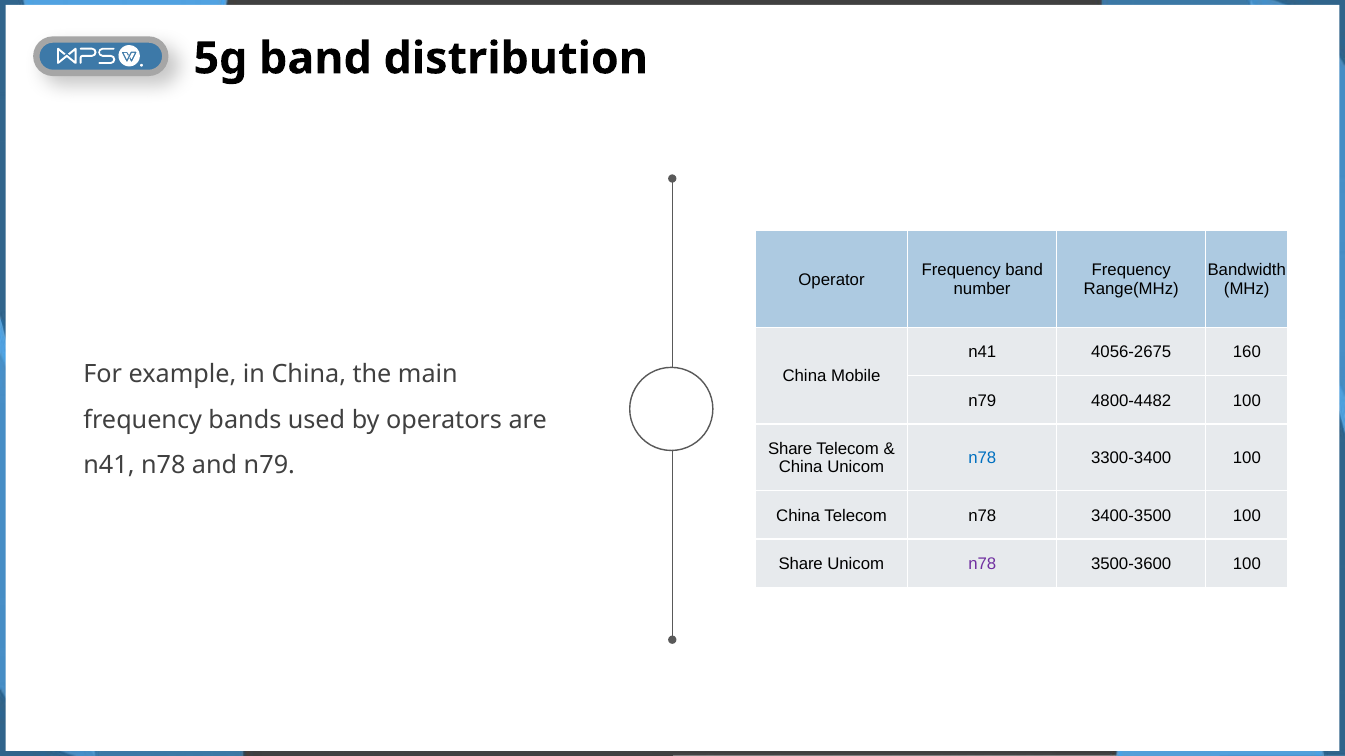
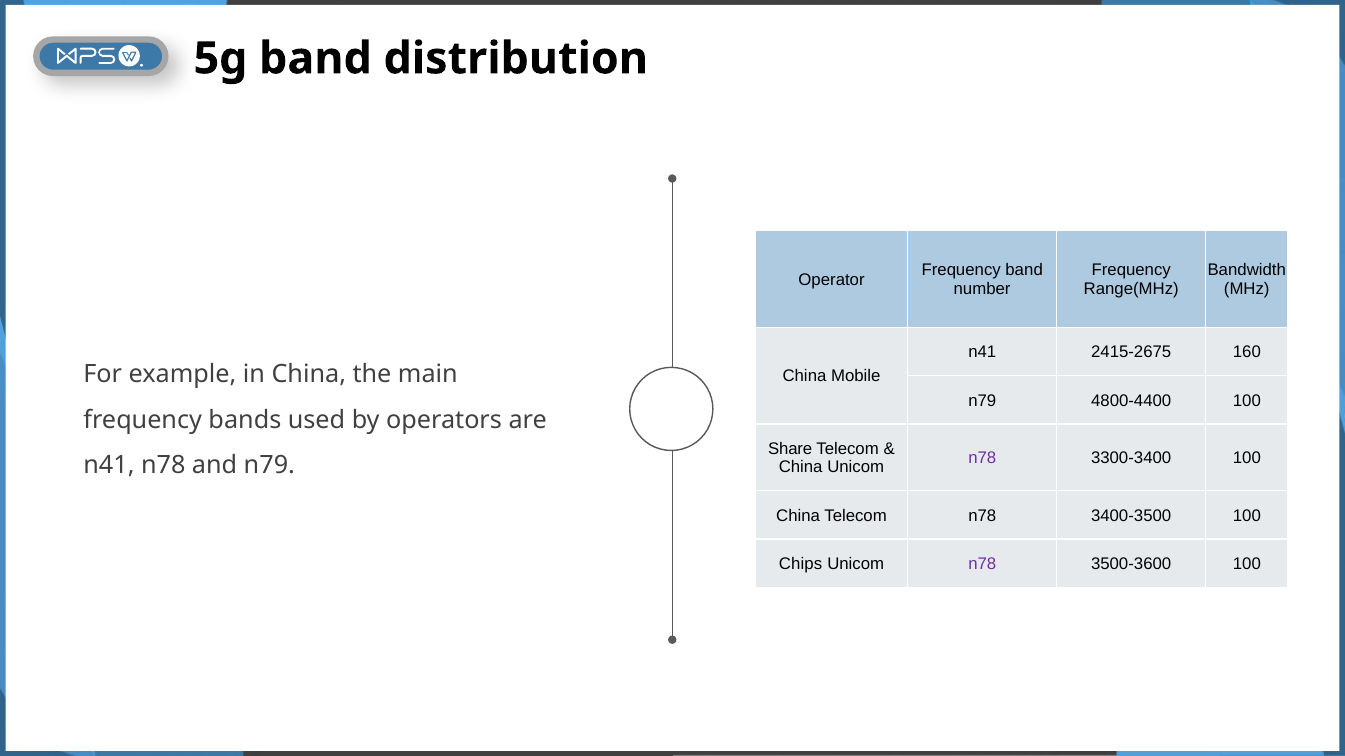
4056-2675: 4056-2675 -> 2415-2675 (1131, 352)
4800-4482: 4800-4482 -> 4800-4400 (1131, 401)
n78 colour: blue -> purple (982, 458)
Share: Share -> Chips (801, 564)
